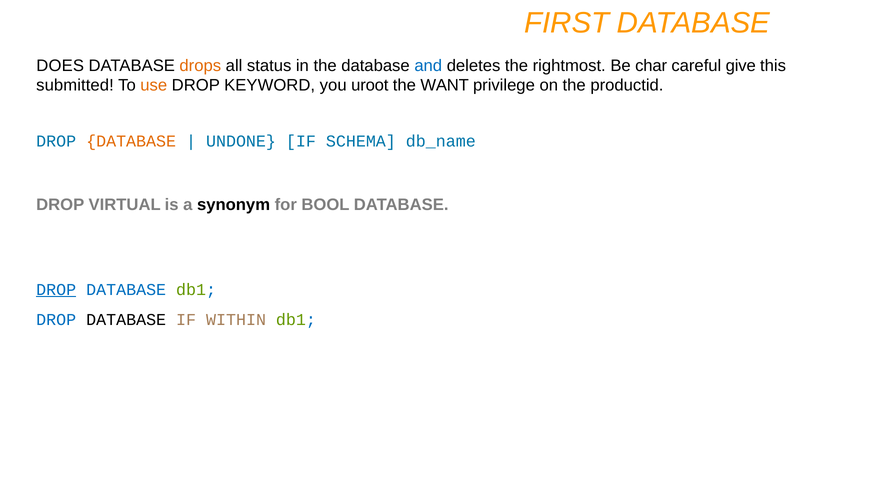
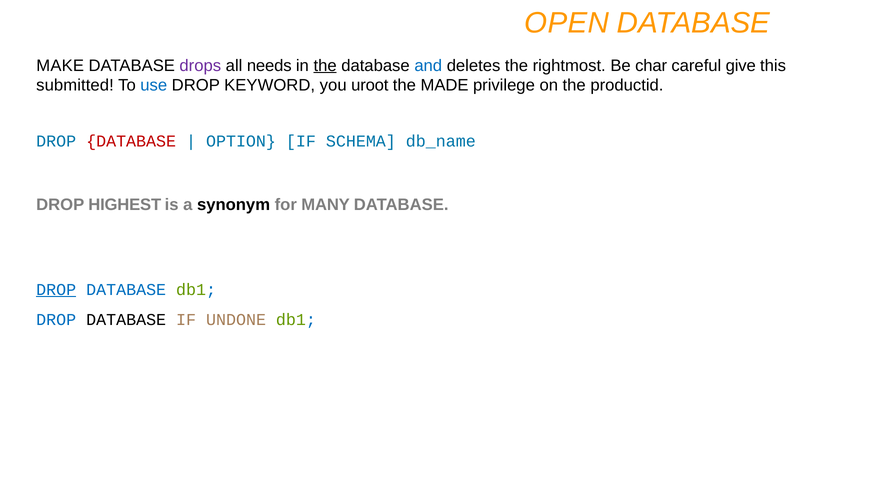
FIRST: FIRST -> OPEN (567, 23)
DOES: DOES -> MAKE (60, 66)
drops colour: orange -> purple (200, 66)
status: status -> needs (269, 66)
the underline: none -> present (325, 66)
use colour: orange -> blue (154, 86)
WANT: WANT -> MADE (445, 86)
DATABASE colour: orange -> red (131, 142)
UNDONE: UNDONE -> OPTION (241, 142)
VIRTUAL: VIRTUAL -> HIGHEST (125, 205)
BOOL: BOOL -> MANY (326, 205)
WITHIN: WITHIN -> UNDONE (236, 320)
